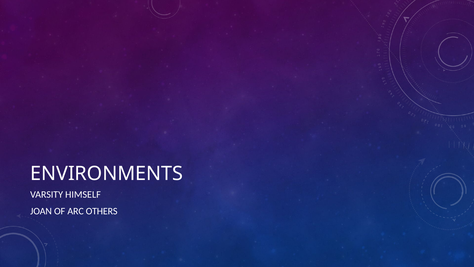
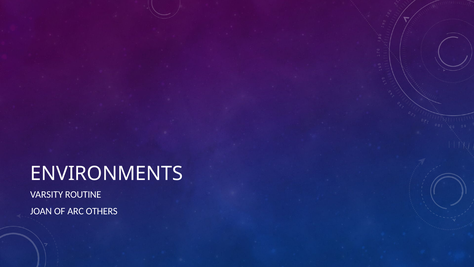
HIMSELF: HIMSELF -> ROUTINE (83, 194)
